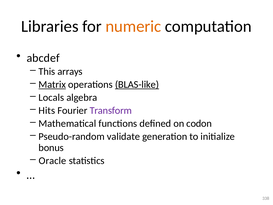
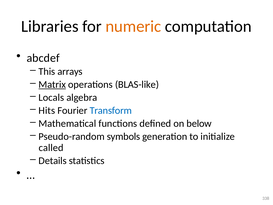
BLAS-like underline: present -> none (137, 84)
Transform colour: purple -> blue (111, 110)
codon: codon -> below (199, 123)
validate: validate -> symbols (123, 136)
bonus: bonus -> called (51, 147)
Oracle: Oracle -> Details (53, 160)
